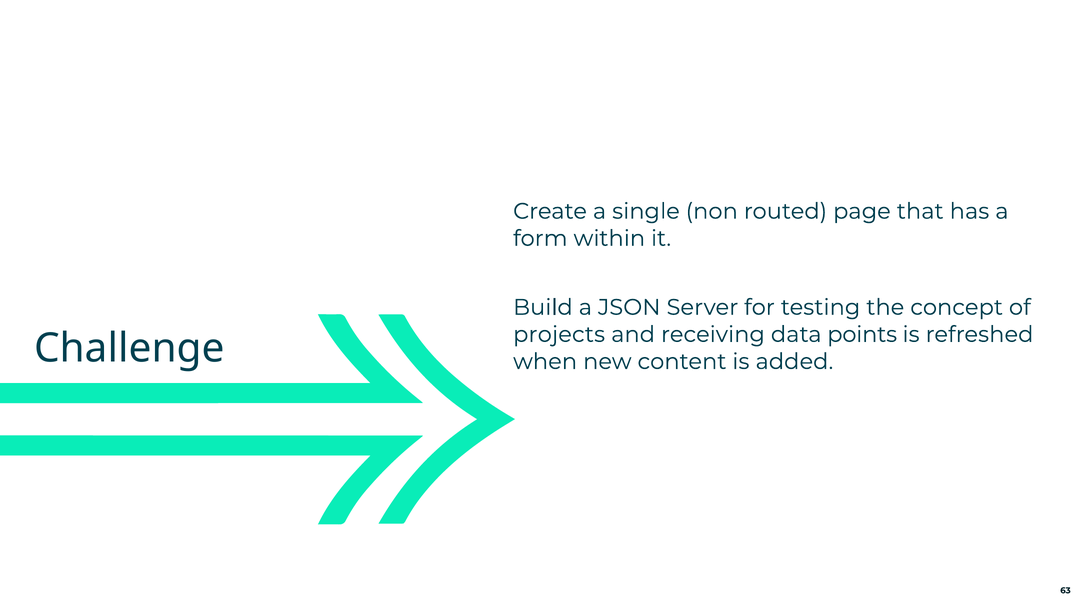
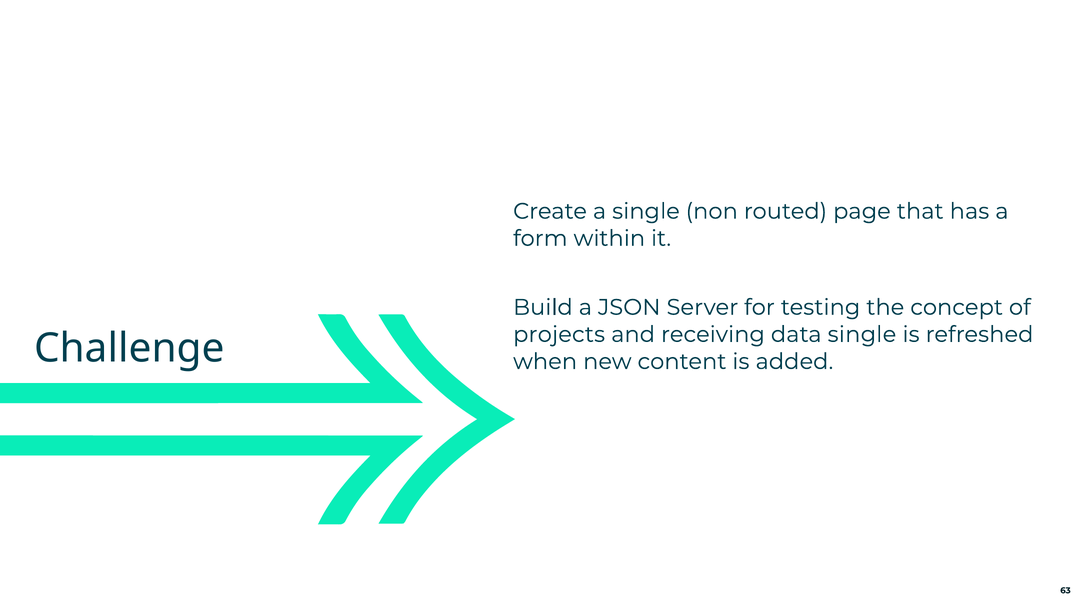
data points: points -> single (862, 334)
